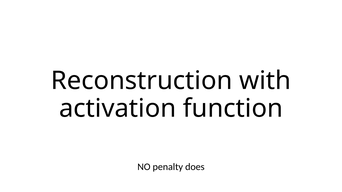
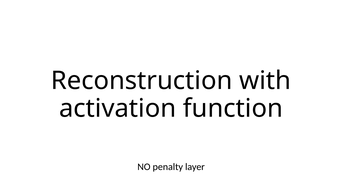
does: does -> layer (195, 167)
